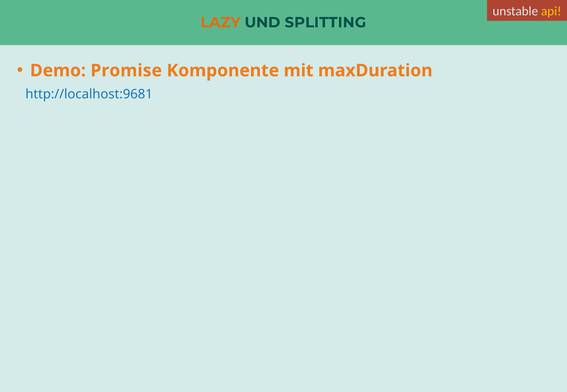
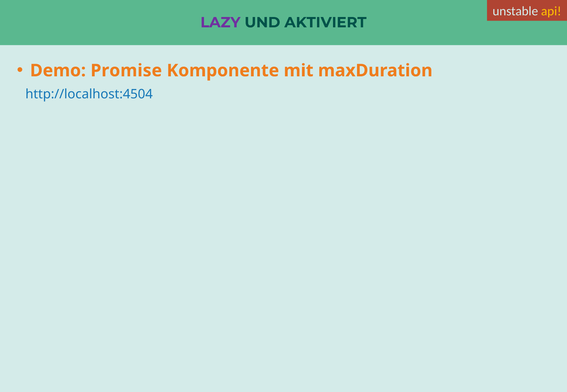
LAZY colour: orange -> purple (220, 22)
SPLITTING: SPLITTING -> AKTIVIERT (325, 22)
http://localhost:9681: http://localhost:9681 -> http://localhost:4504 (89, 94)
